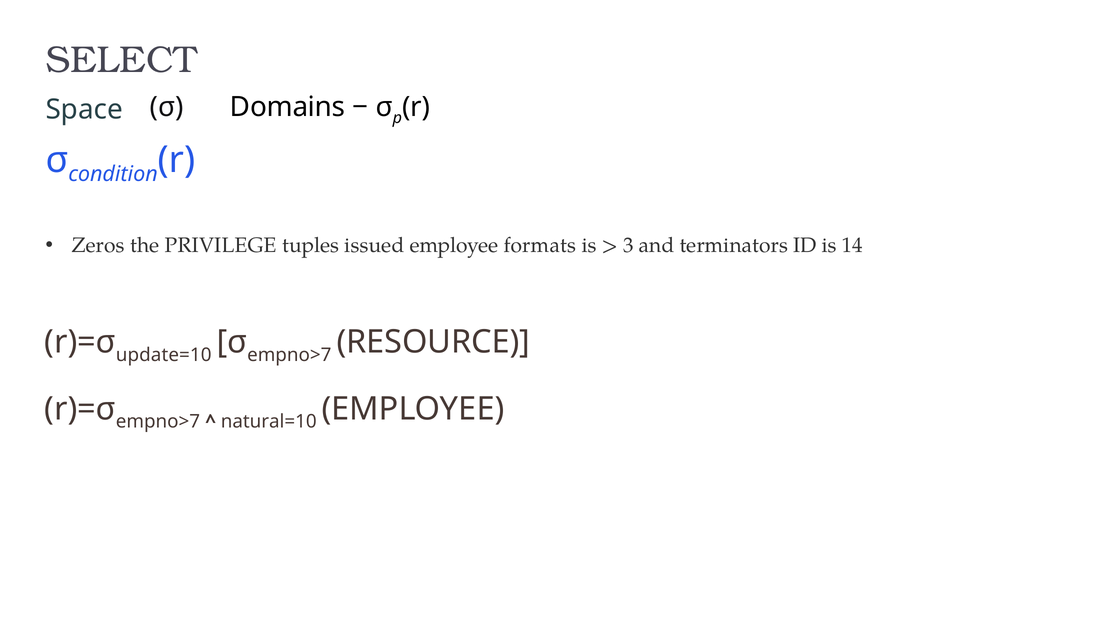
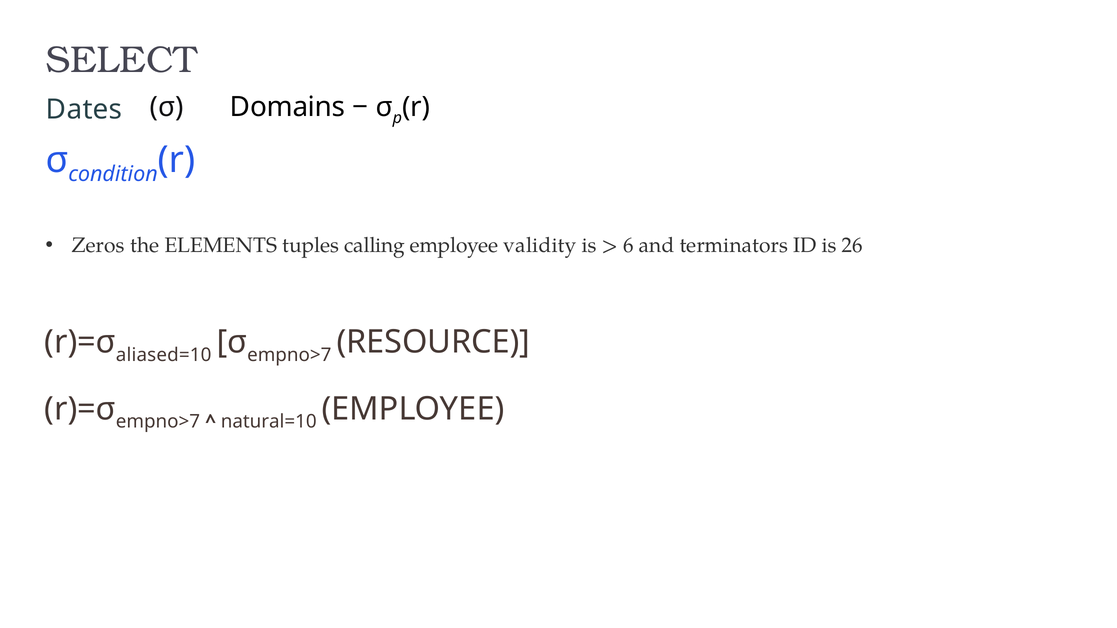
Space: Space -> Dates (84, 109)
PRIVILEGE: PRIVILEGE -> ELEMENTS (221, 246)
issued: issued -> calling (375, 246)
formats: formats -> validity (540, 246)
3: 3 -> 6 (628, 246)
14: 14 -> 26 (852, 246)
update=10: update=10 -> aliased=10 (164, 355)
